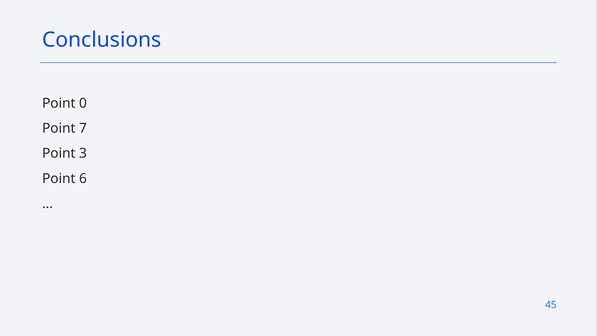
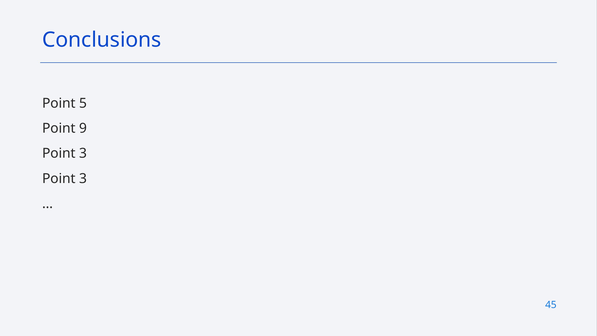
0: 0 -> 5 (83, 103)
7: 7 -> 9 (83, 128)
6: 6 -> 3 (83, 178)
